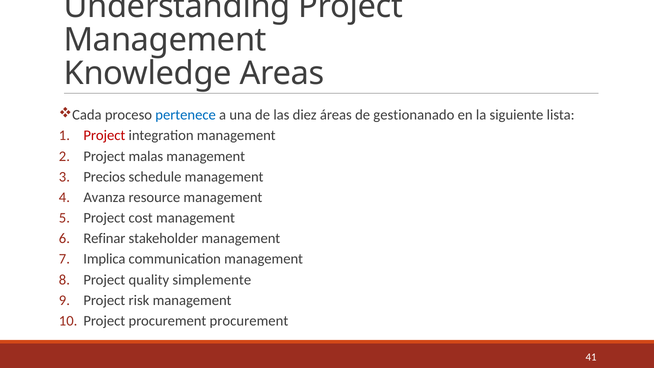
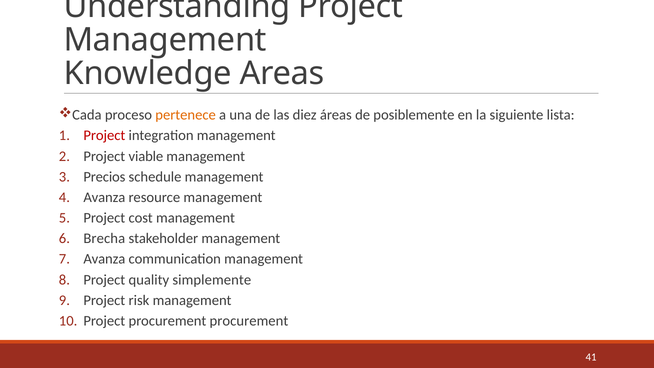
pertenece colour: blue -> orange (186, 115)
gestionanado: gestionanado -> posiblemente (414, 115)
malas: malas -> viable (146, 156)
Refinar: Refinar -> Brecha (104, 238)
Implica: Implica -> Avanza (104, 259)
